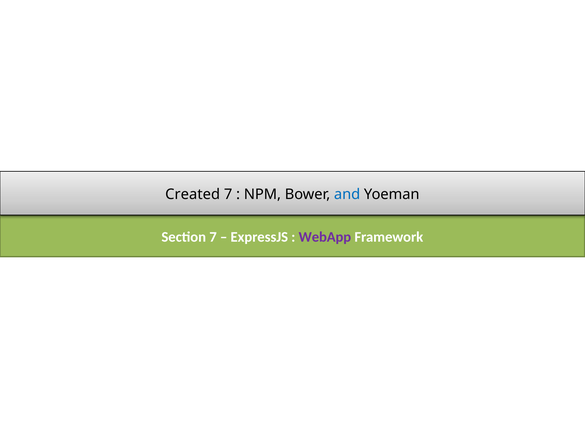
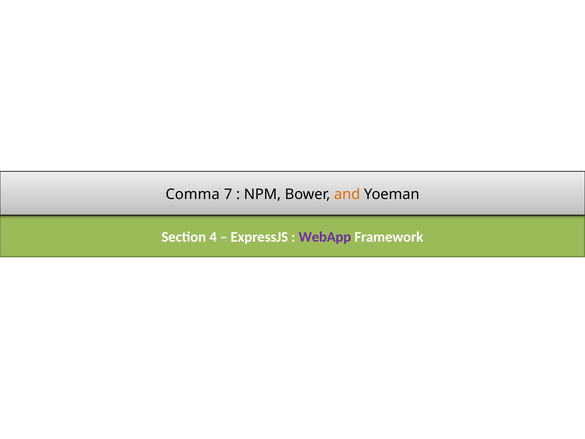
Created: Created -> Comma (193, 194)
and colour: blue -> orange (347, 194)
Section 7: 7 -> 4 (213, 237)
